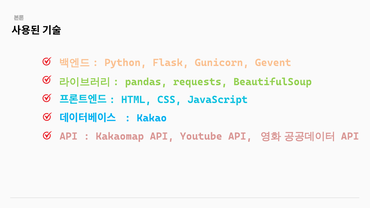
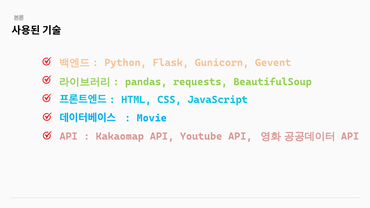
Kakao: Kakao -> Movie (152, 118)
